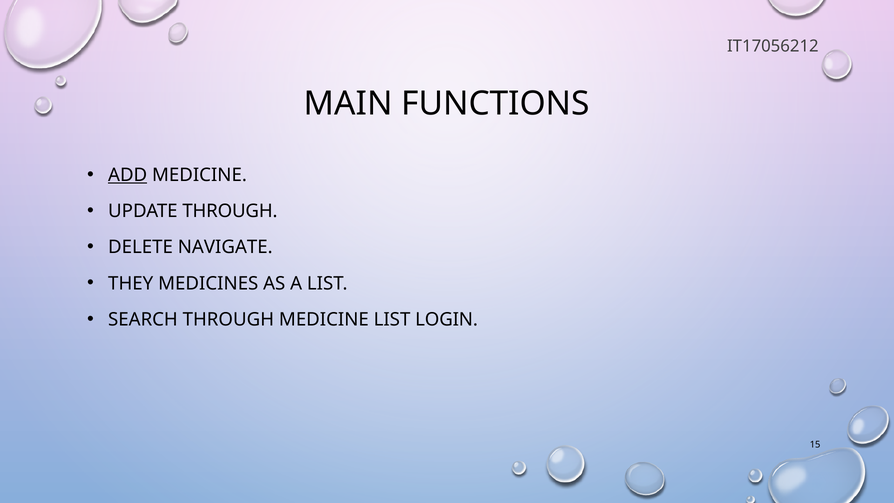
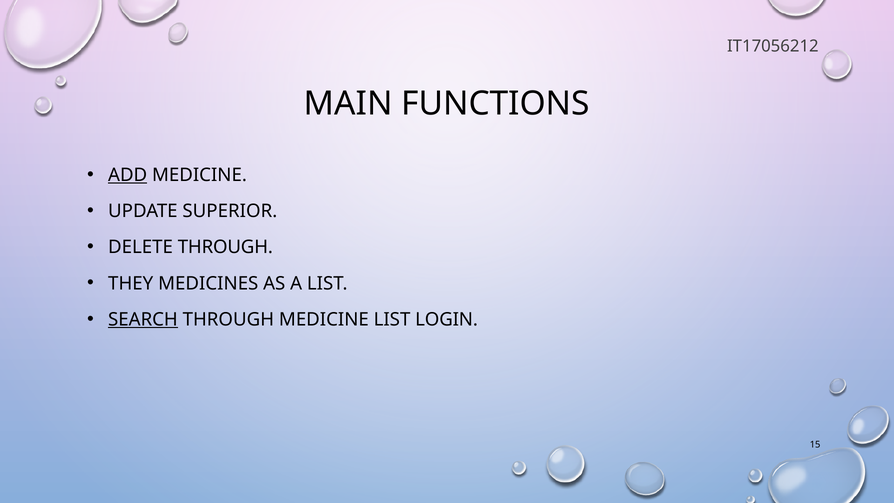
UPDATE THROUGH: THROUGH -> SUPERIOR (230, 211)
DELETE NAVIGATE: NAVIGATE -> THROUGH (225, 247)
SEARCH underline: none -> present (143, 319)
